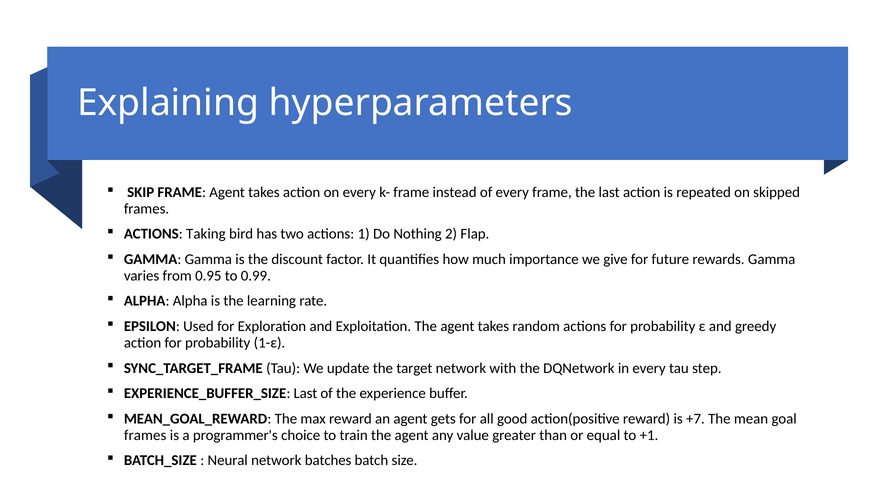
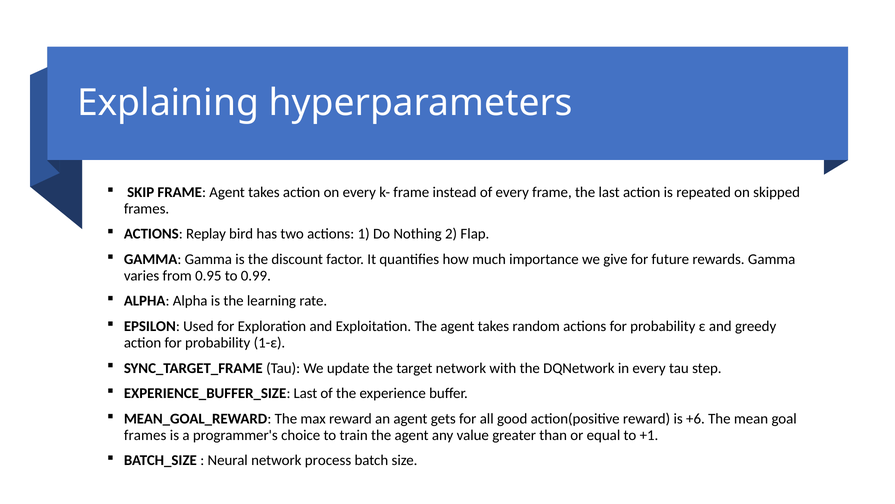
Taking: Taking -> Replay (206, 234)
+7: +7 -> +6 (695, 419)
batches: batches -> process (328, 460)
